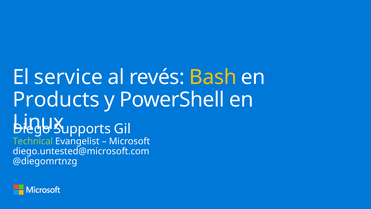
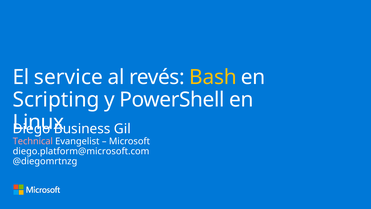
Products: Products -> Scripting (56, 100)
Supports: Supports -> Business (82, 129)
Technical colour: light green -> pink (33, 141)
diego.untested@microsoft.com: diego.untested@microsoft.com -> diego.platform@microsoft.com (81, 151)
